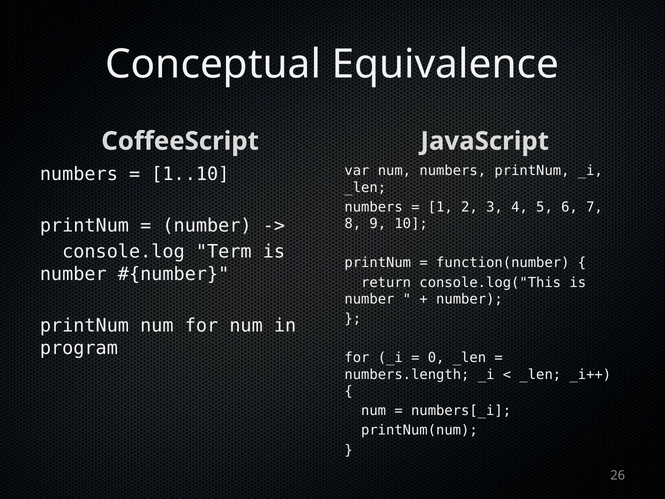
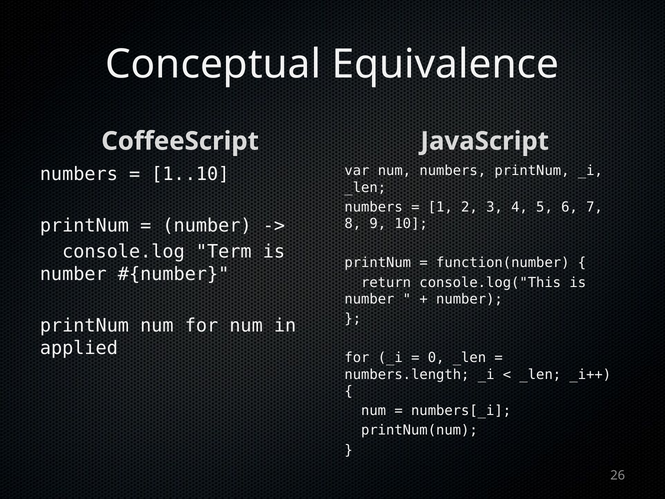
program: program -> applied (79, 348)
